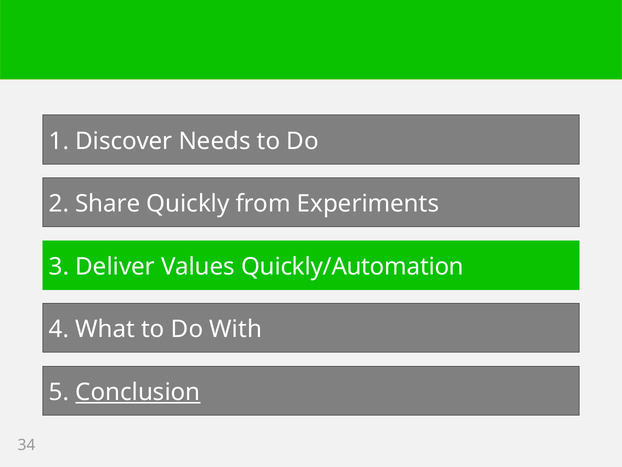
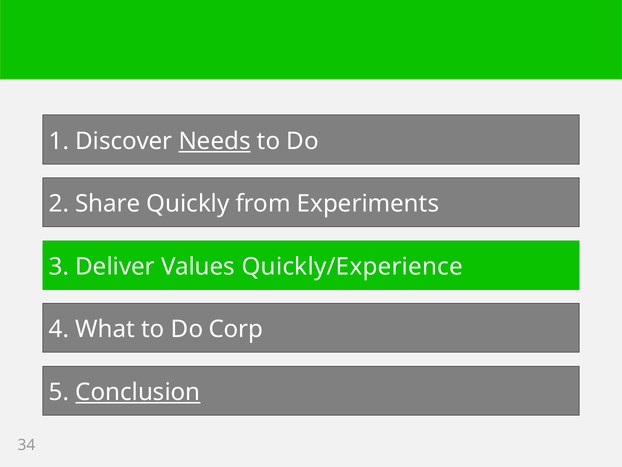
Needs underline: none -> present (215, 141)
Quickly/Automation: Quickly/Automation -> Quickly/Experience (352, 266)
With: With -> Corp (236, 329)
